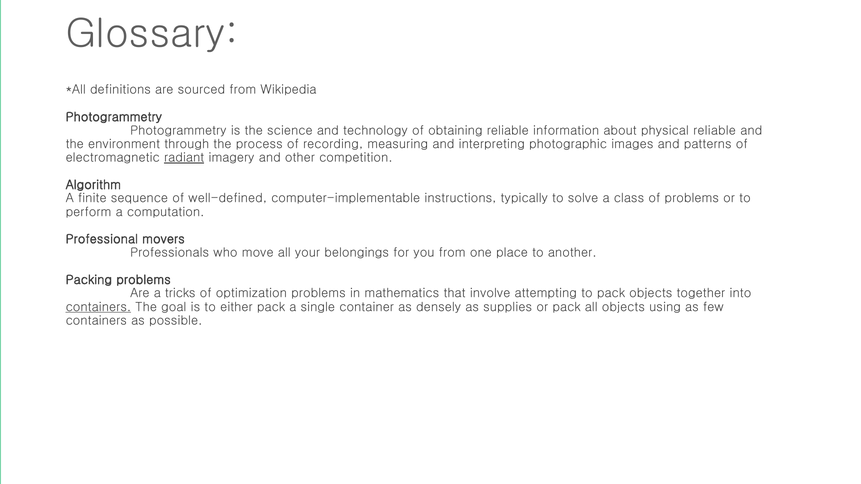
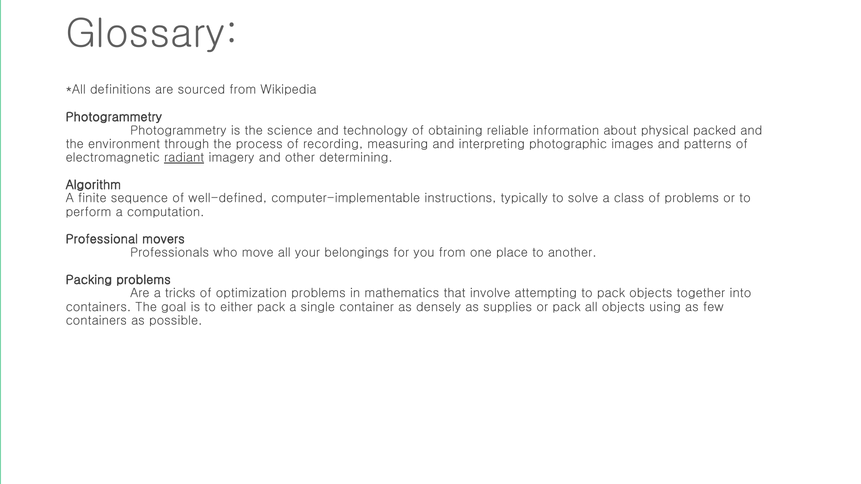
physical reliable: reliable -> packed (715, 131)
competition: competition -> determining (356, 158)
containers underline: present -> none (98, 307)
